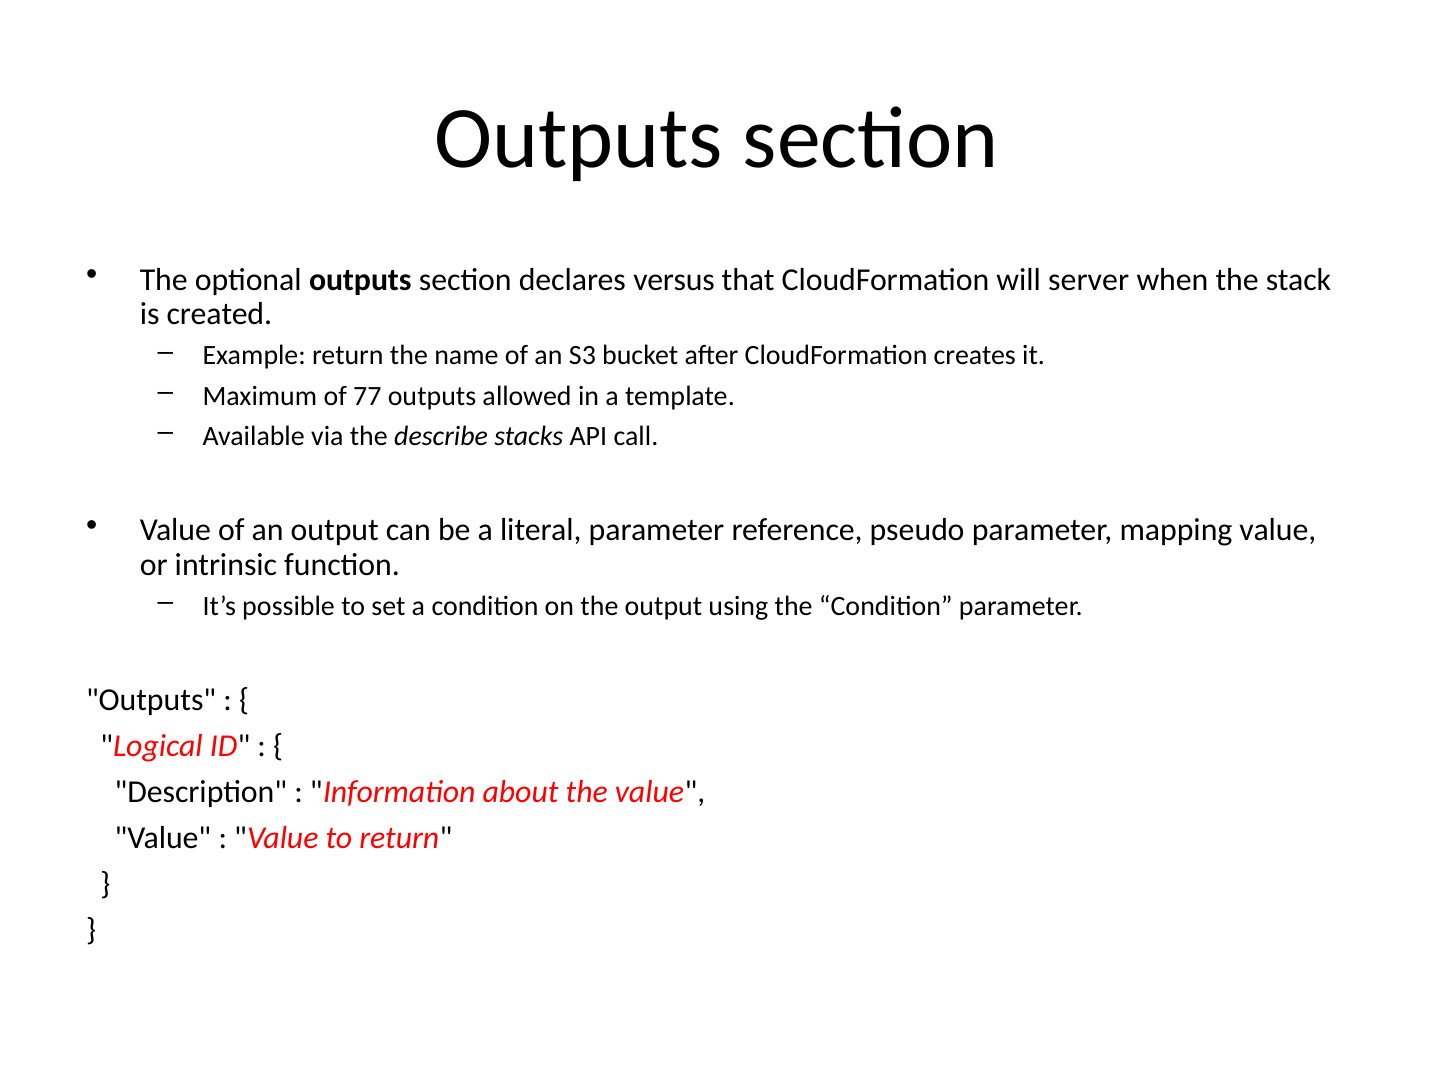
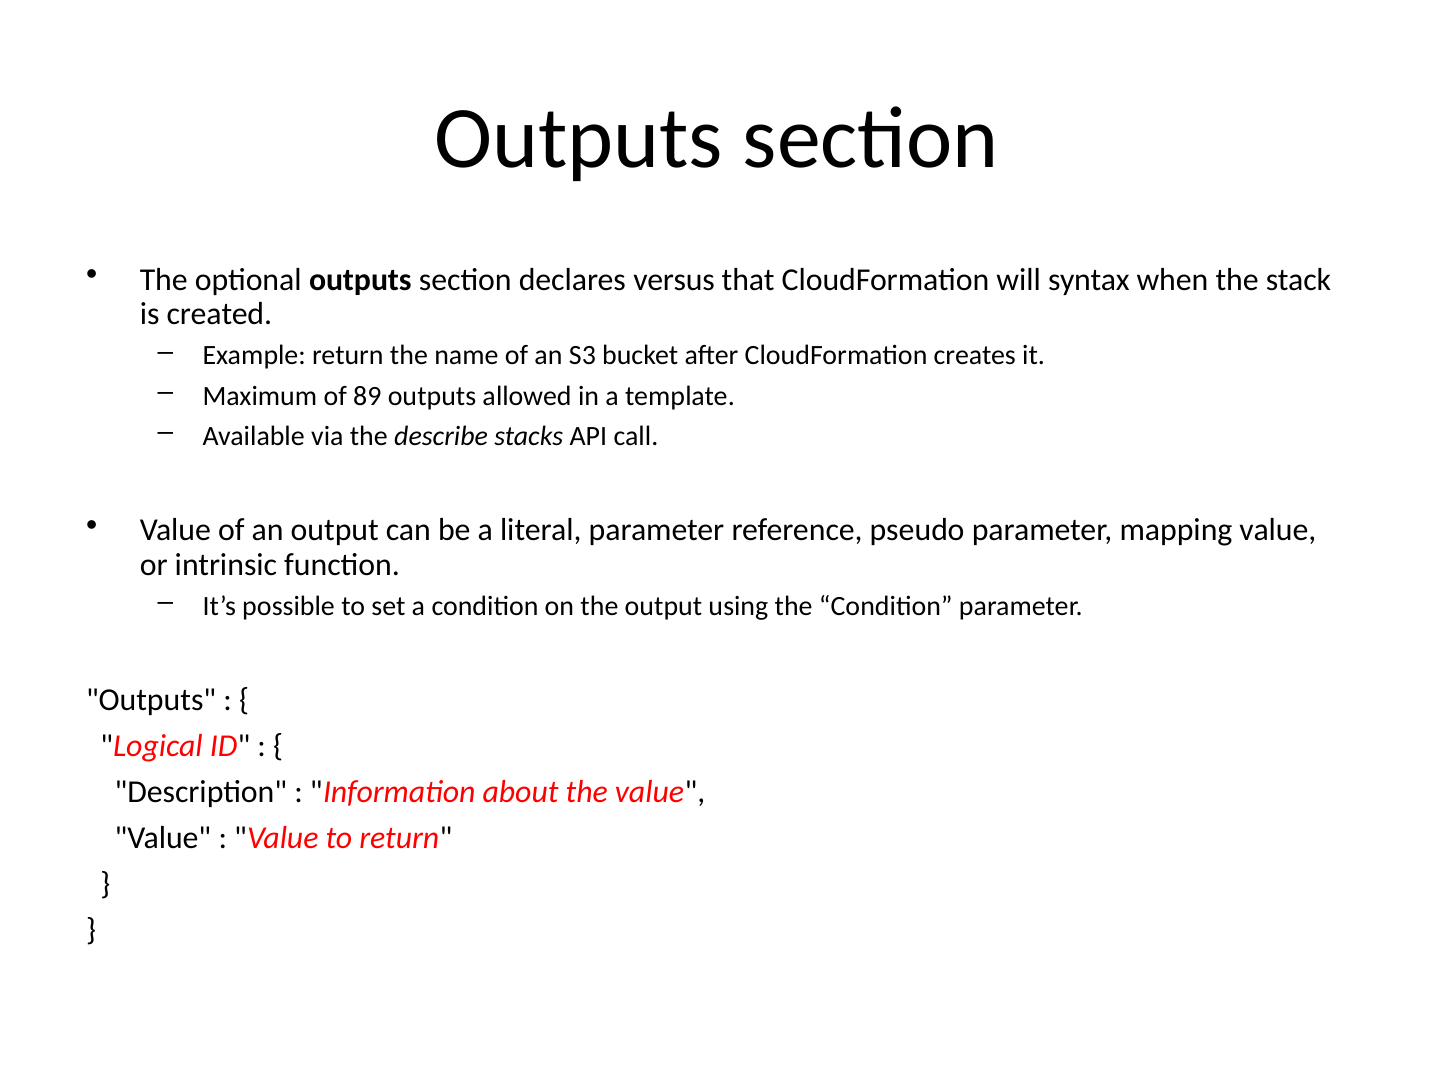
server: server -> syntax (1089, 279)
77: 77 -> 89 (367, 396)
